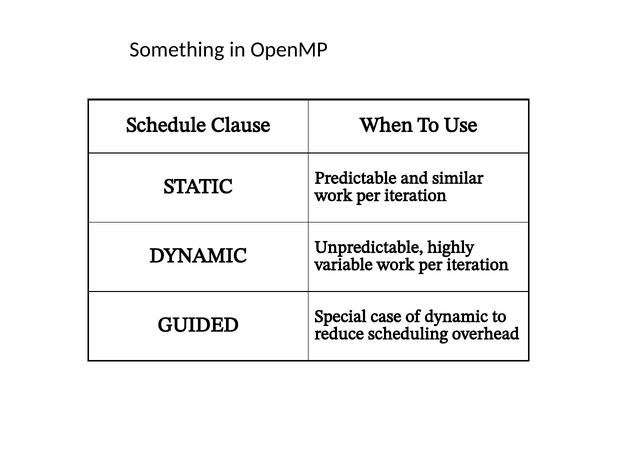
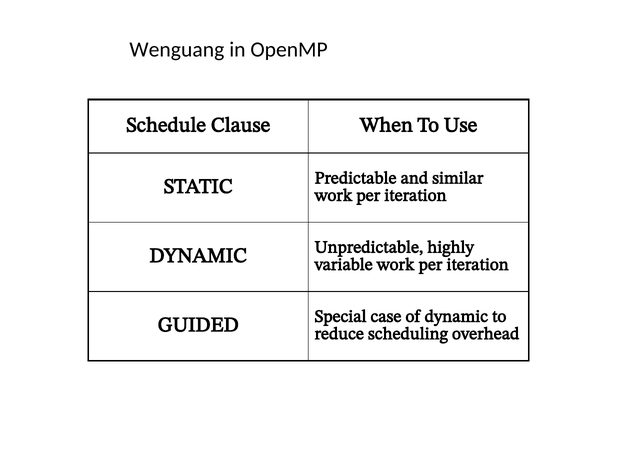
Something: Something -> Wenguang (177, 50)
